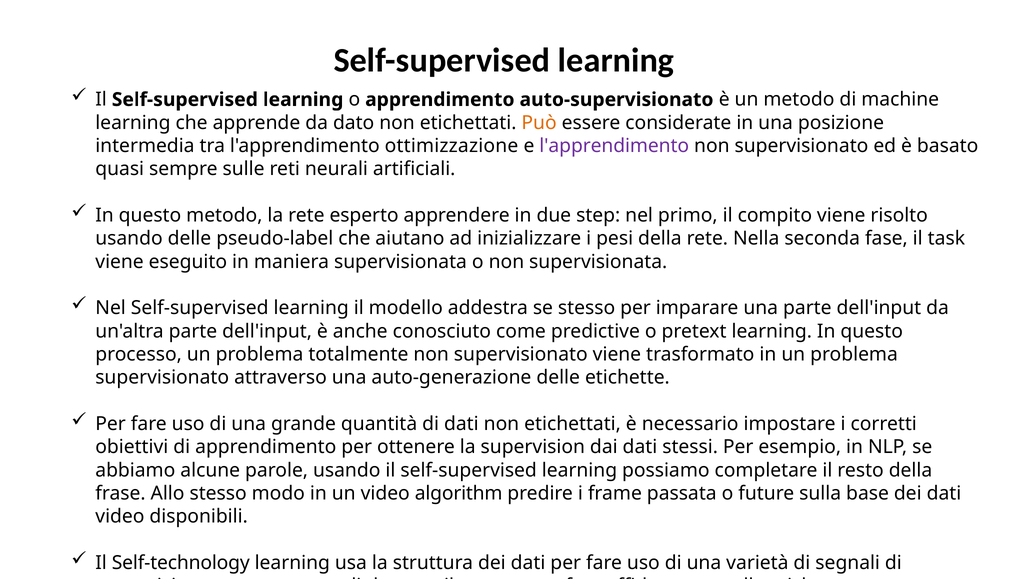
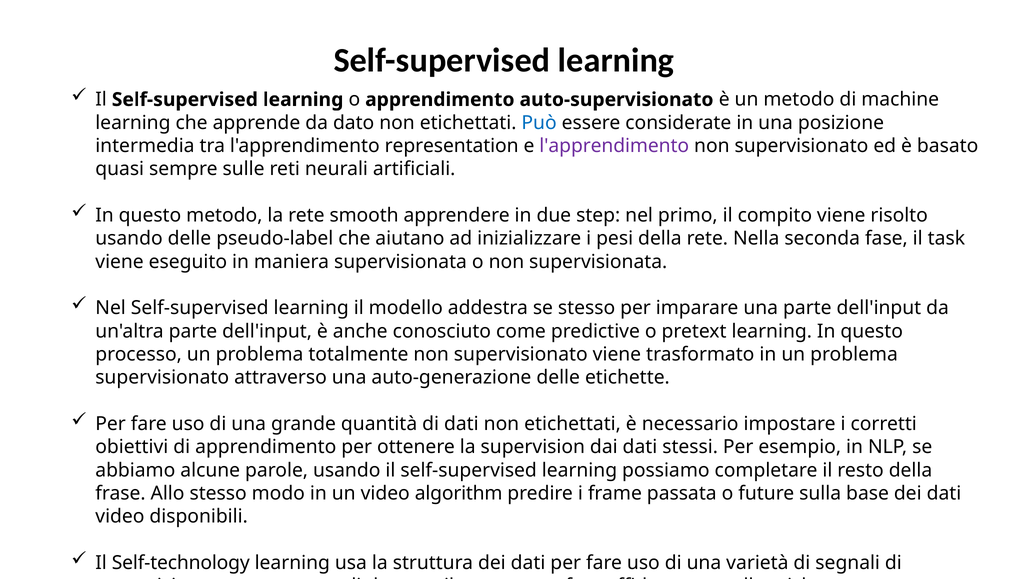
Può colour: orange -> blue (539, 123)
ottimizzazione: ottimizzazione -> representation (452, 146)
esperto: esperto -> smooth (364, 215)
